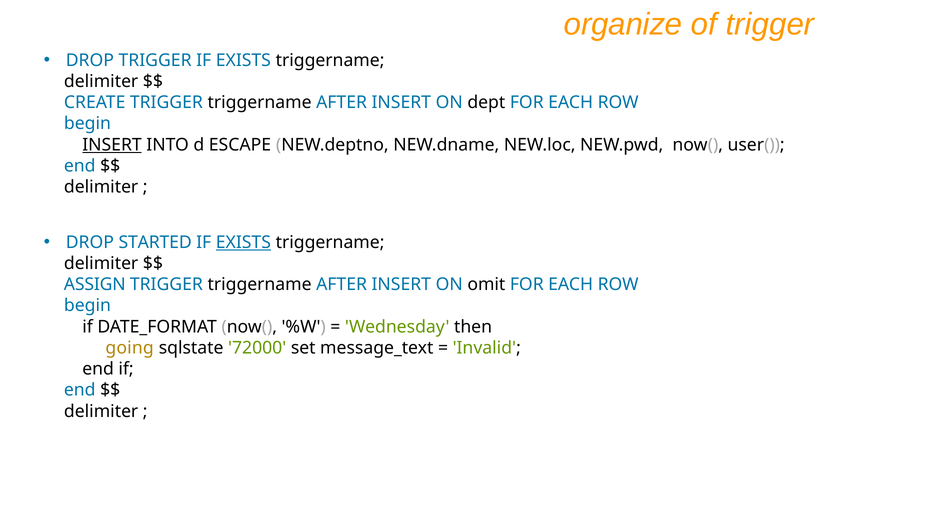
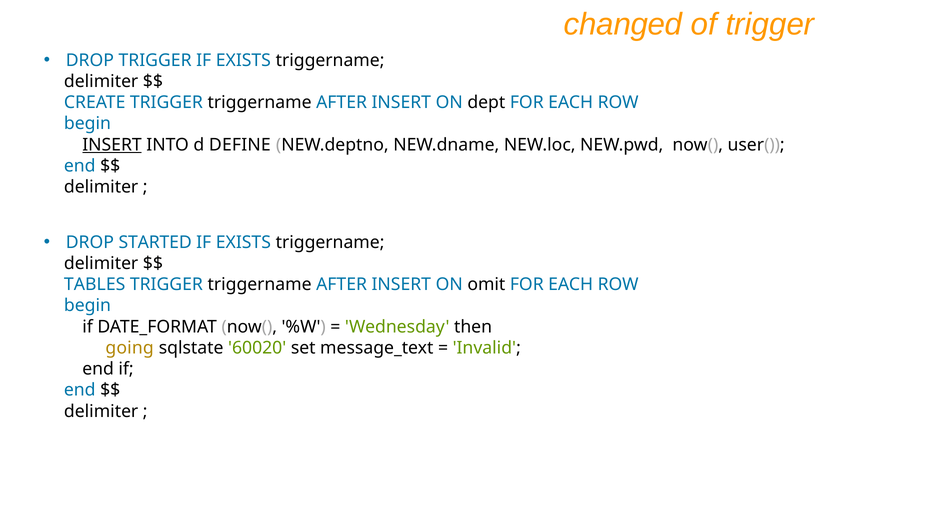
organize: organize -> changed (623, 24)
ESCAPE: ESCAPE -> DEFINE (240, 145)
EXISTS underline: present -> none (243, 242)
ASSIGN: ASSIGN -> TABLES (95, 285)
72000: 72000 -> 60020 (257, 348)
